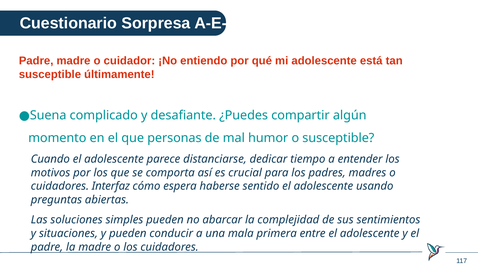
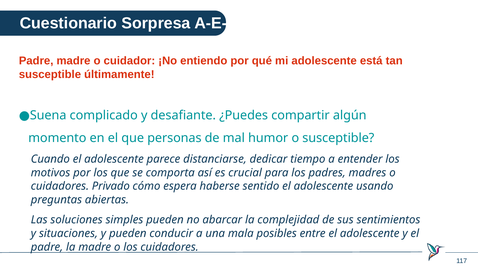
Interfaz: Interfaz -> Privado (111, 186)
primera: primera -> posibles (277, 233)
